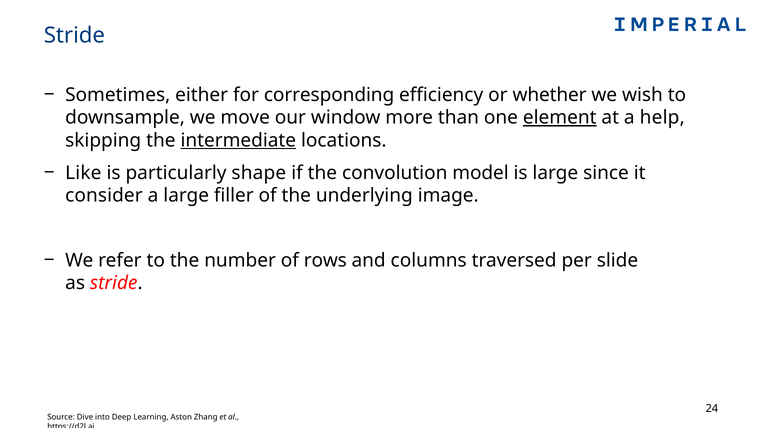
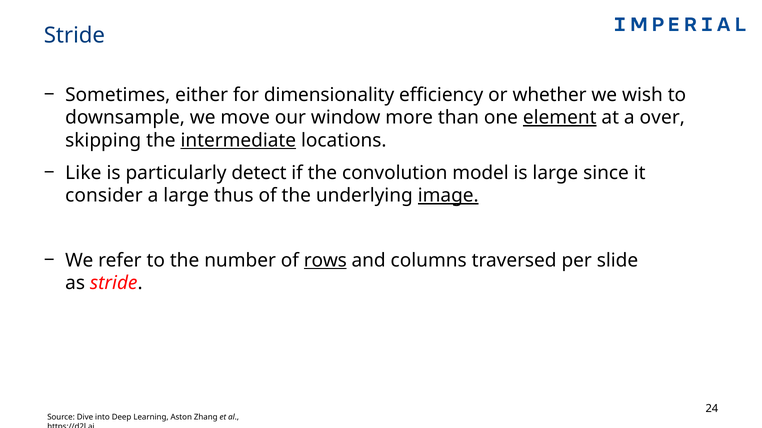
corresponding: corresponding -> dimensionality (329, 95)
help: help -> over (662, 118)
shape: shape -> detect (259, 173)
filler: filler -> thus (234, 196)
image underline: none -> present (448, 196)
rows underline: none -> present (325, 261)
